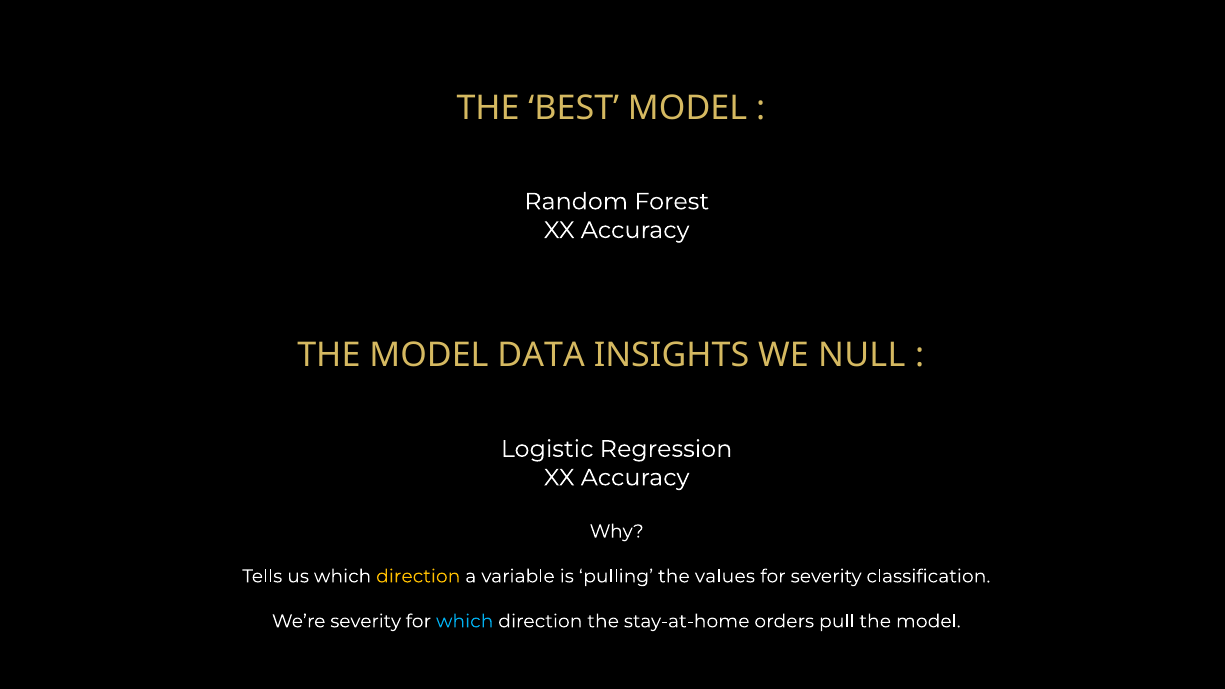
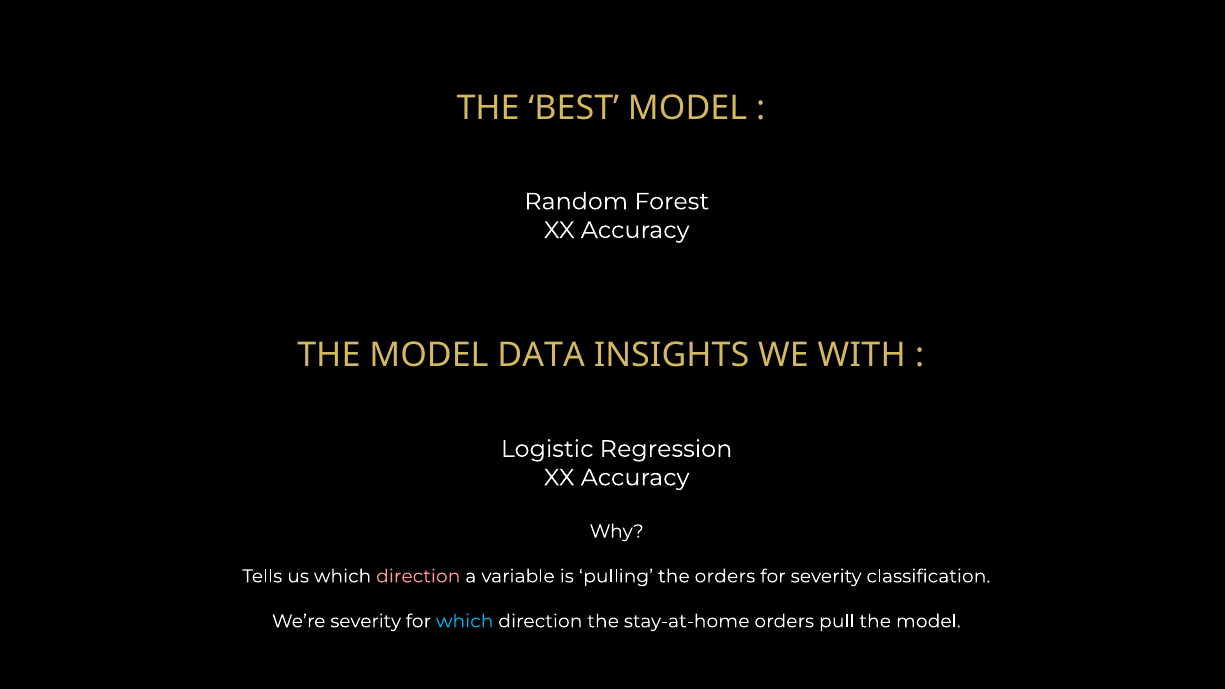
NULL: NULL -> WITH (862, 356)
direction colour: yellow -> pink (418, 576)
the values: values -> orders (725, 576)
